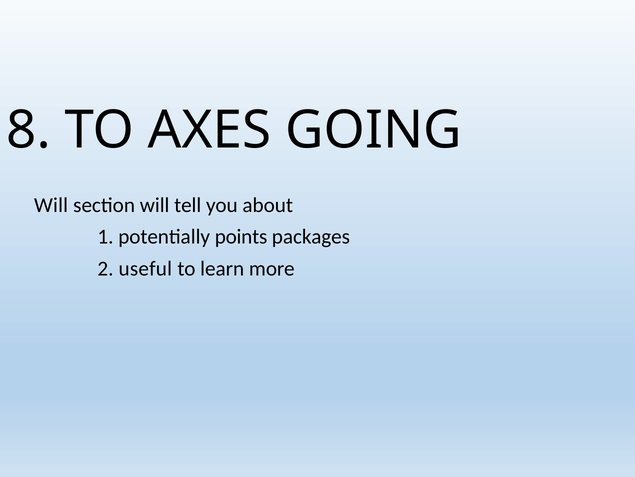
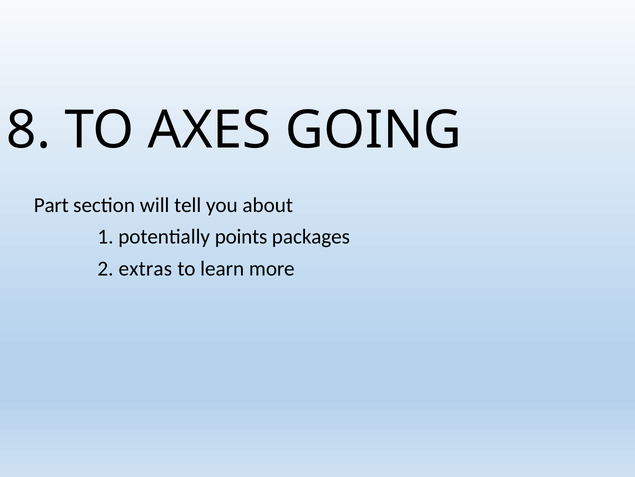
Will: Will -> Part (51, 205)
useful: useful -> extras (145, 268)
